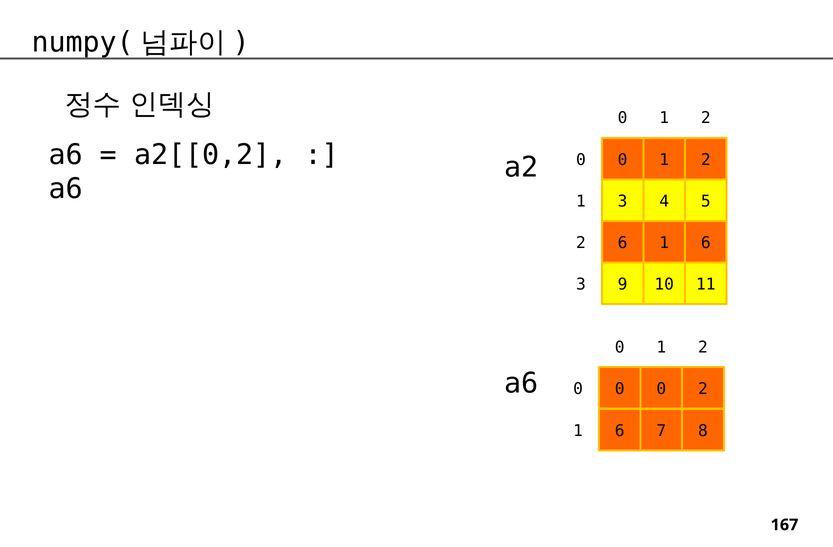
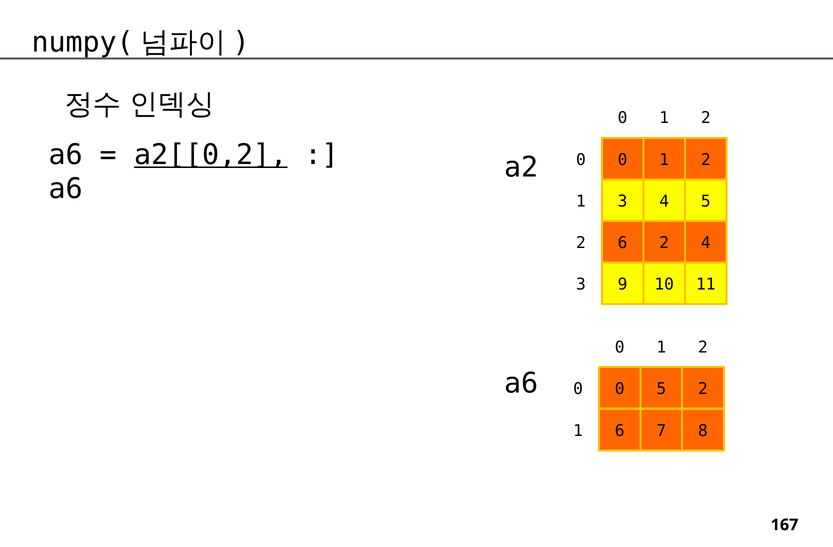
a2[[0,2 underline: none -> present (211, 155)
6 1: 1 -> 2 (664, 243)
6: 6 -> 4 (706, 243)
a6 0 0: 0 -> 5 (661, 389)
